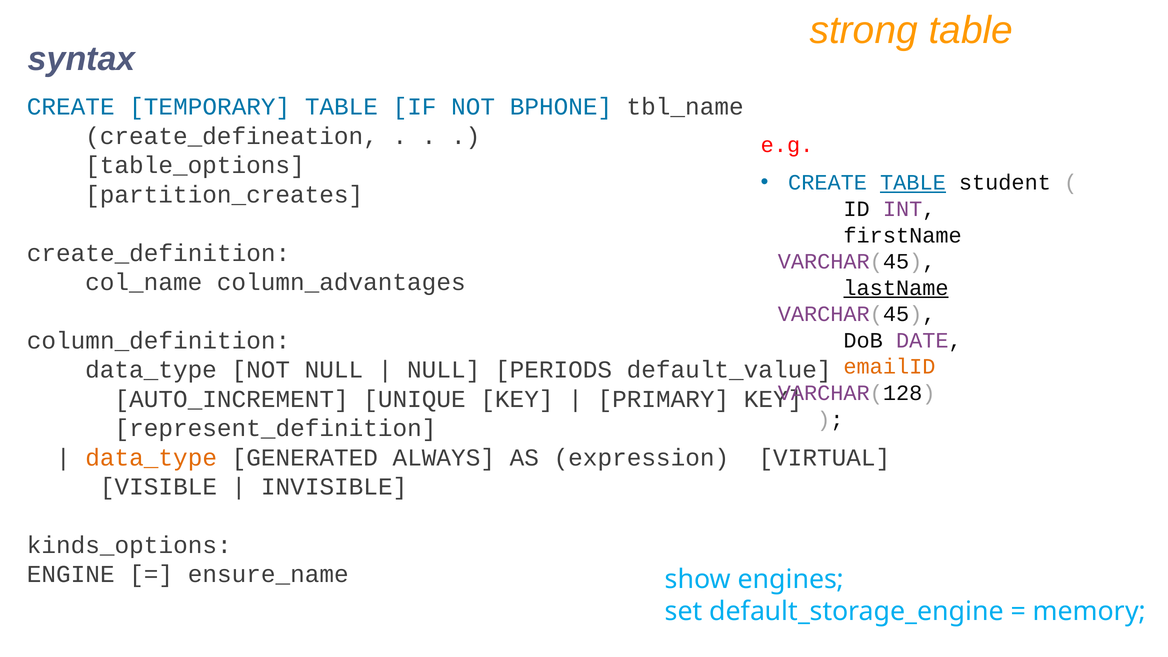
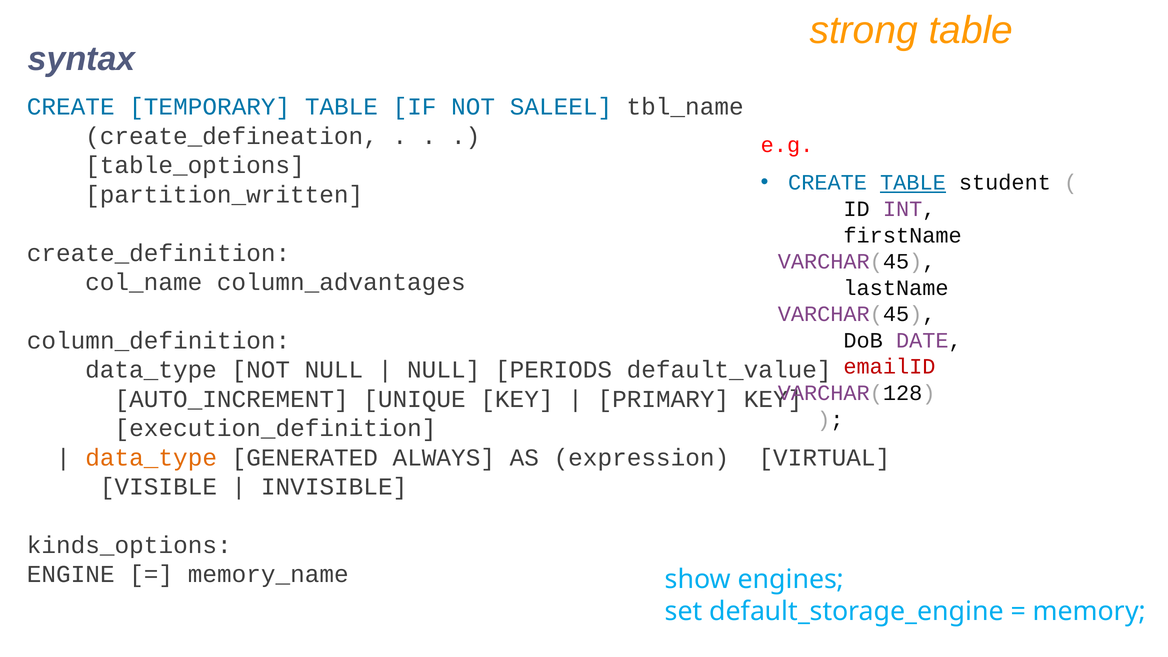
BPHONE: BPHONE -> SALEEL (561, 107)
partition_creates: partition_creates -> partition_written (224, 195)
lastName underline: present -> none (896, 288)
emailID colour: orange -> red (889, 367)
represent_definition: represent_definition -> execution_definition (276, 428)
ensure_name: ensure_name -> memory_name (268, 574)
